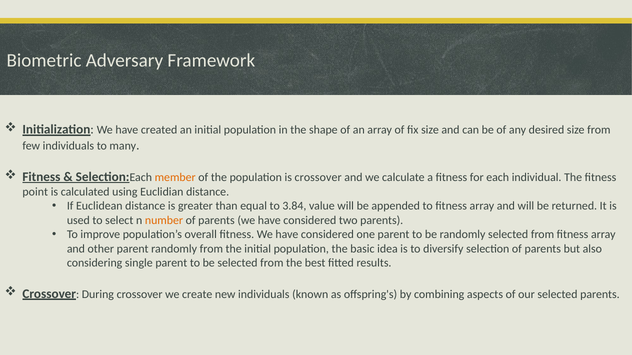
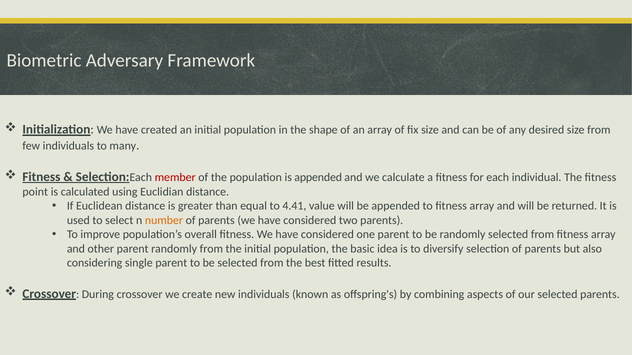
member colour: orange -> red (175, 178)
is crossover: crossover -> appended (318, 178)
3.84: 3.84 -> 4.41 (294, 206)
